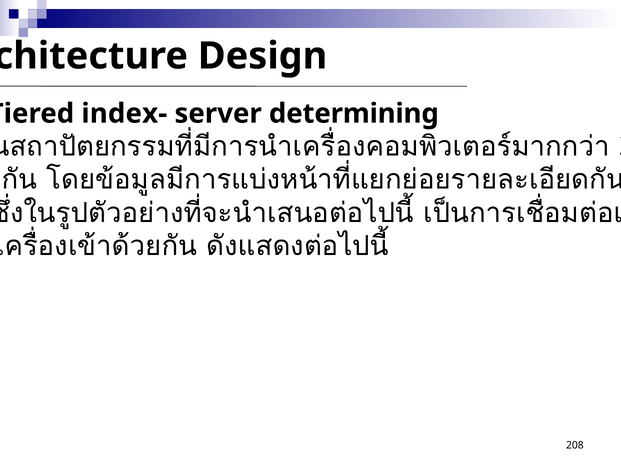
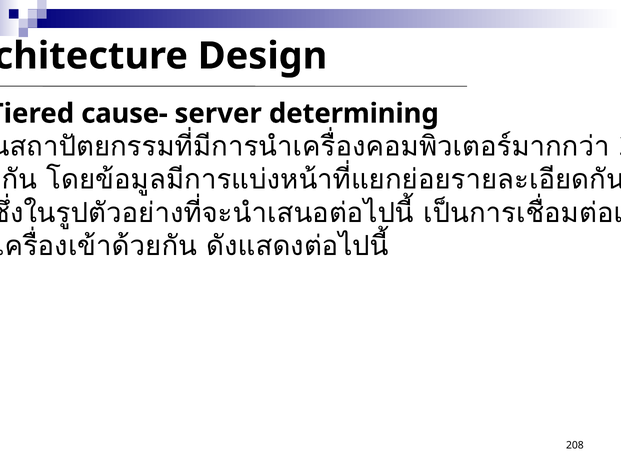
index-: index- -> cause- (124, 114)
